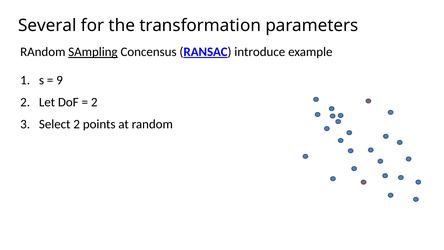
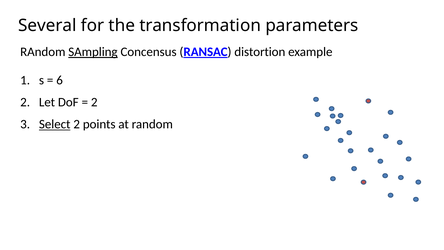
introduce: introduce -> distortion (260, 52)
9: 9 -> 6 (60, 80)
Select underline: none -> present (55, 124)
